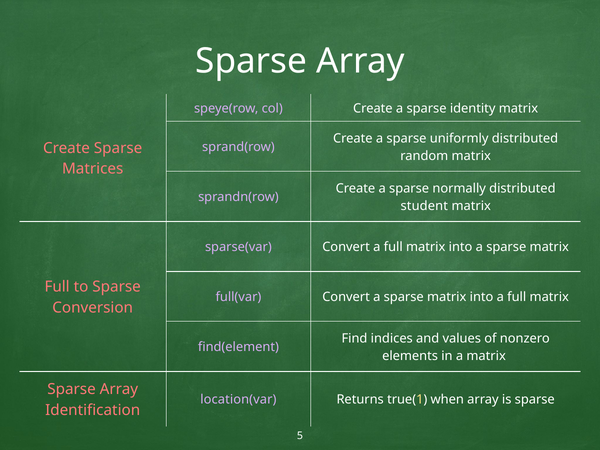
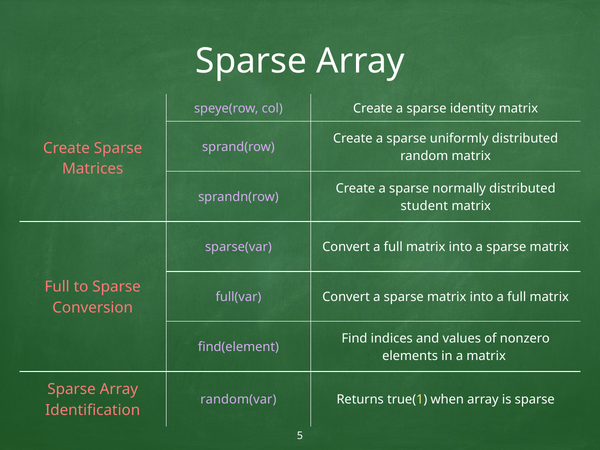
location(var: location(var -> random(var (238, 400)
